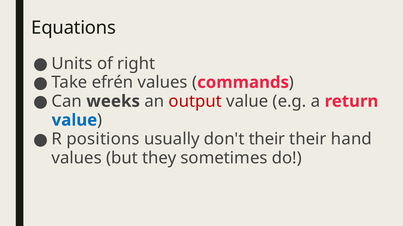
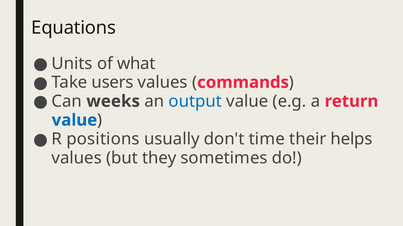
right: right -> what (136, 64)
efrén: efrén -> users (113, 83)
output colour: red -> blue (195, 102)
don't their: their -> time (267, 139)
hand: hand -> helps (352, 139)
